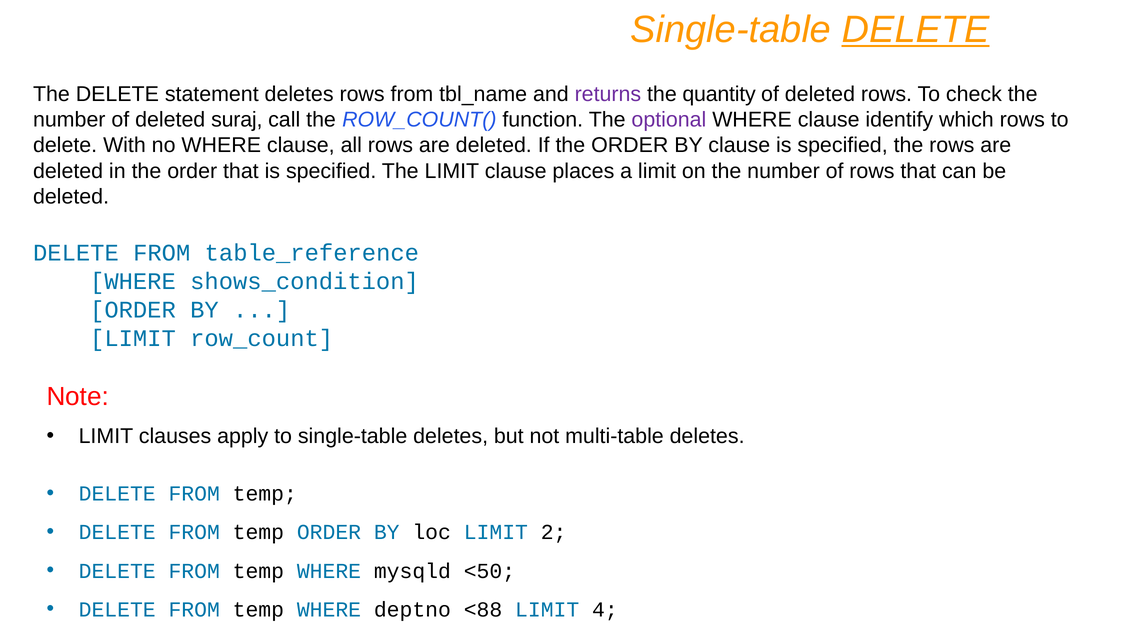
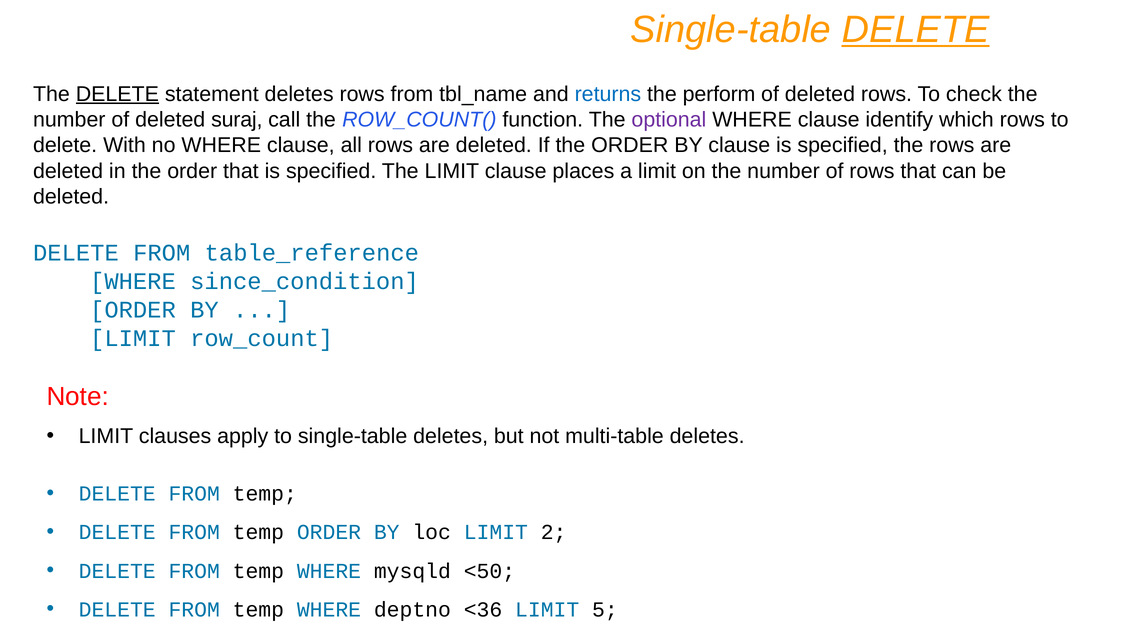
DELETE underline: none -> present (117, 94)
returns colour: purple -> blue (608, 94)
quantity: quantity -> perform (719, 94)
shows_condition: shows_condition -> since_condition (304, 281)
<88: <88 -> <36 (483, 609)
4: 4 -> 5 (605, 609)
